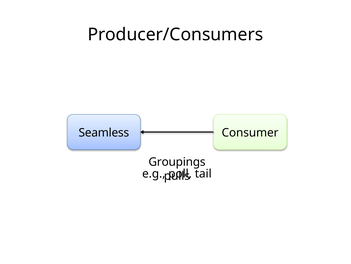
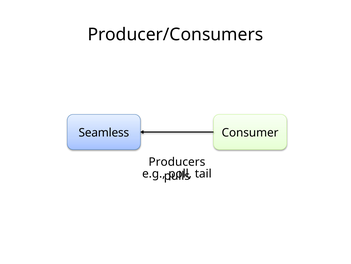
Groupings: Groupings -> Producers (177, 161)
